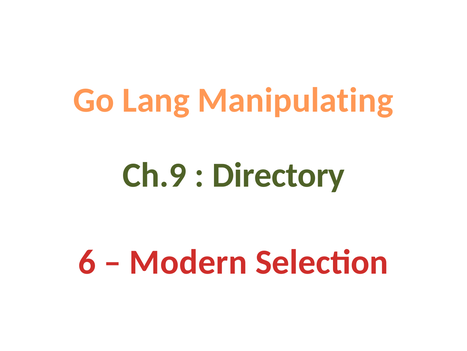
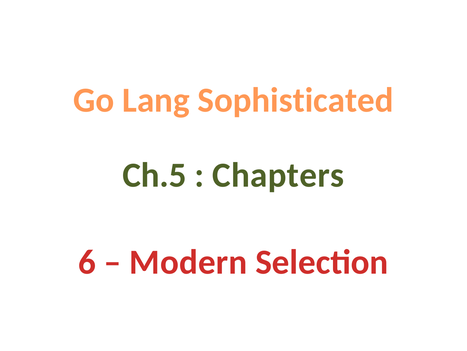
Manipulating: Manipulating -> Sophisticated (296, 100)
Ch.9: Ch.9 -> Ch.5 (155, 175)
Directory: Directory -> Chapters (278, 175)
